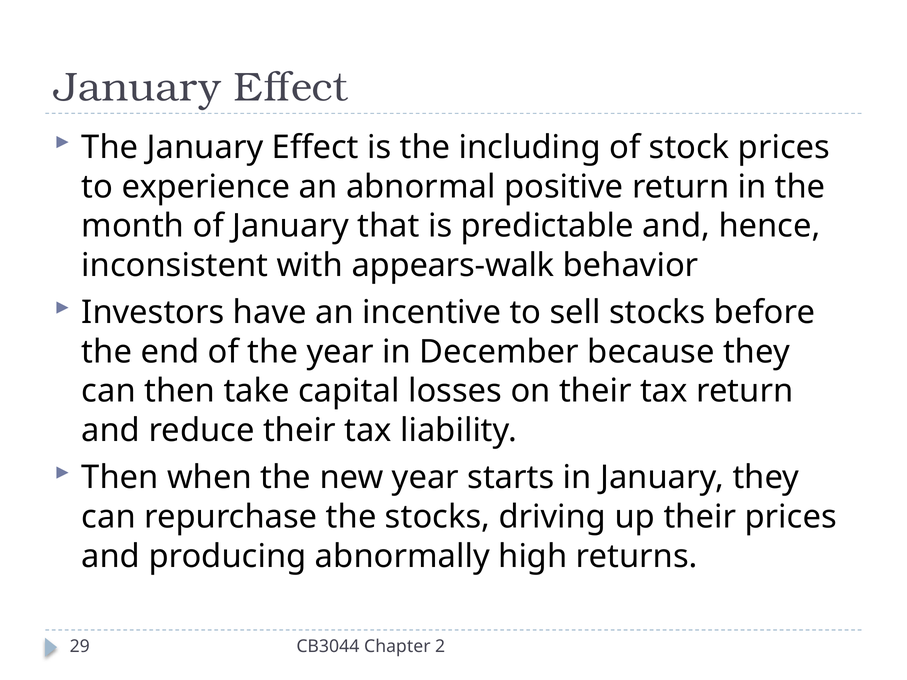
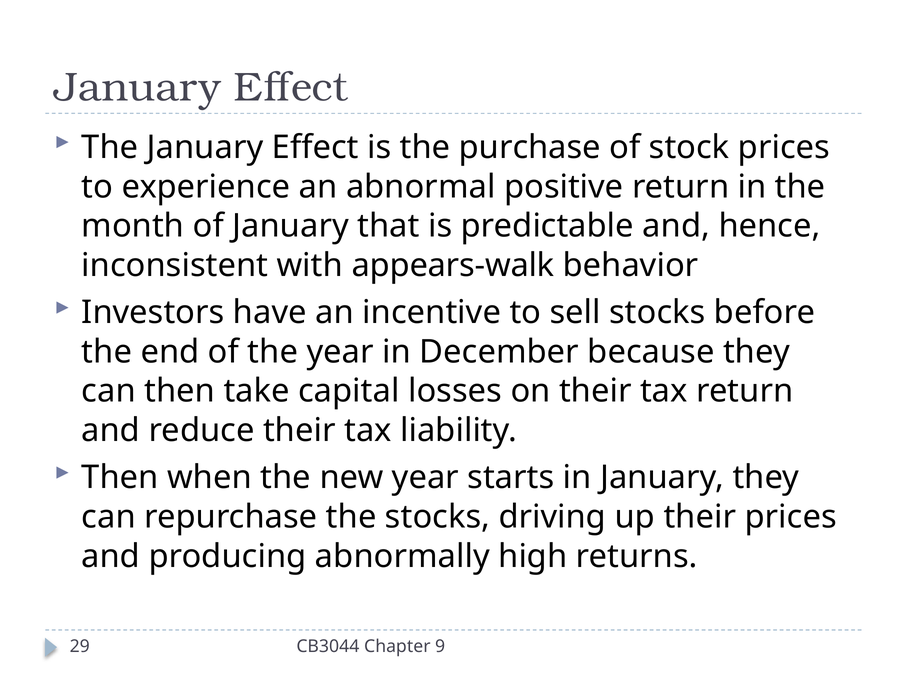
including: including -> purchase (530, 147)
2: 2 -> 9 (440, 647)
